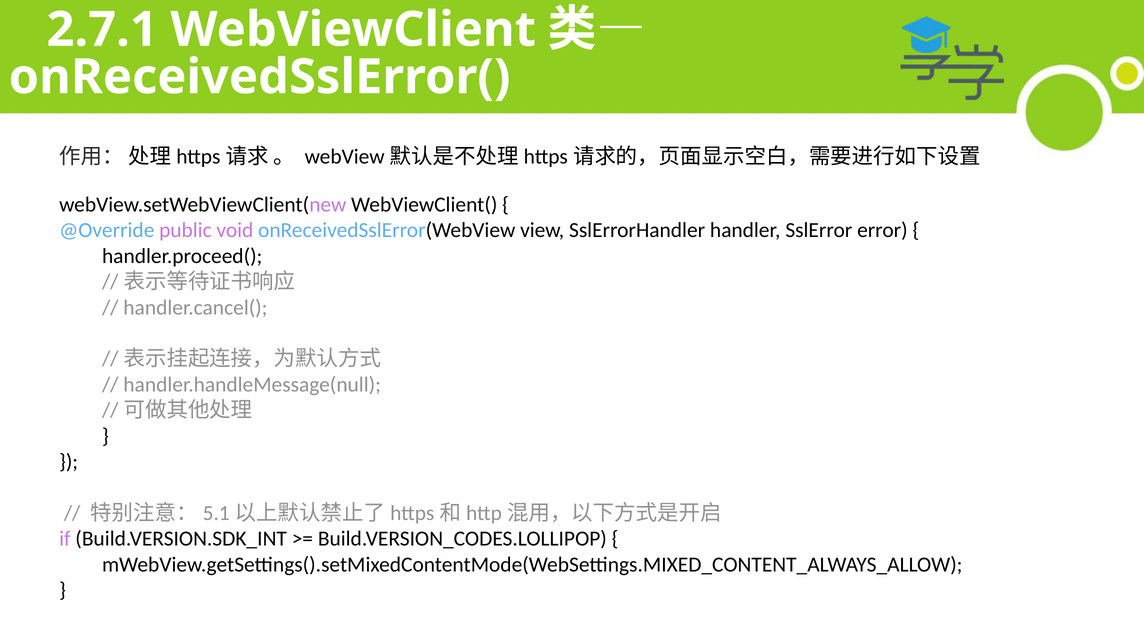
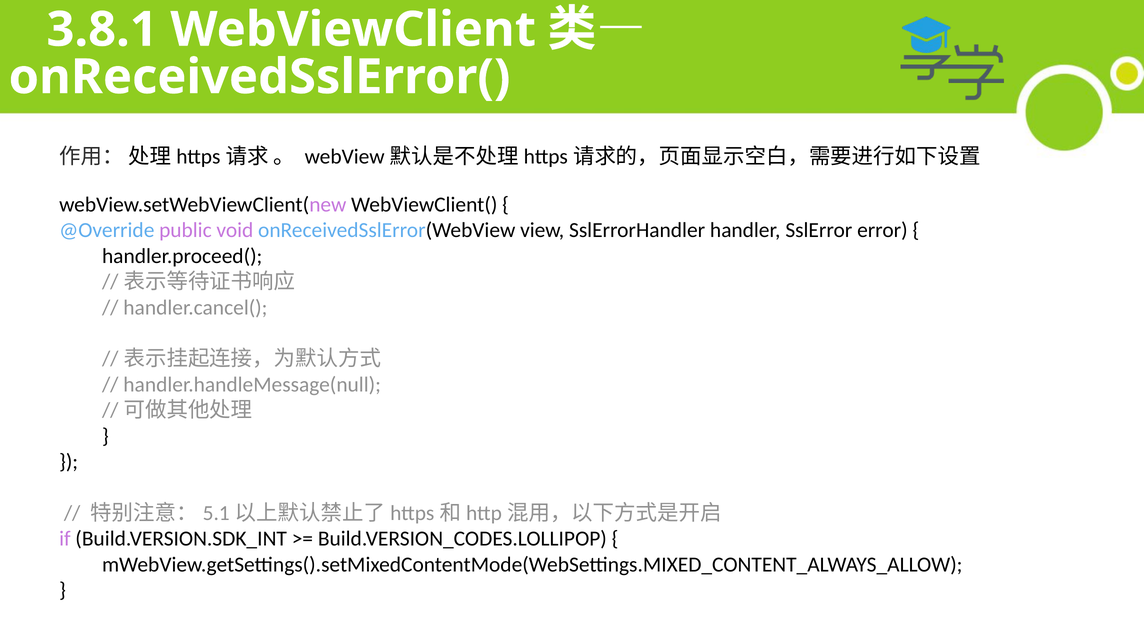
2.7.1: 2.7.1 -> 3.8.1 (102, 30)
